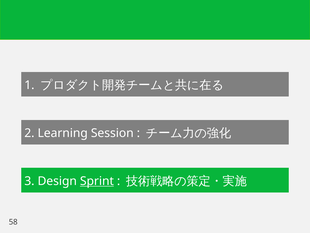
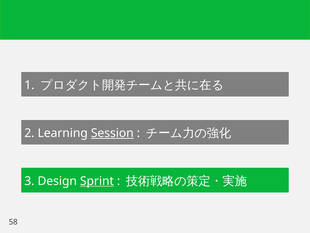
Session underline: none -> present (112, 133)
